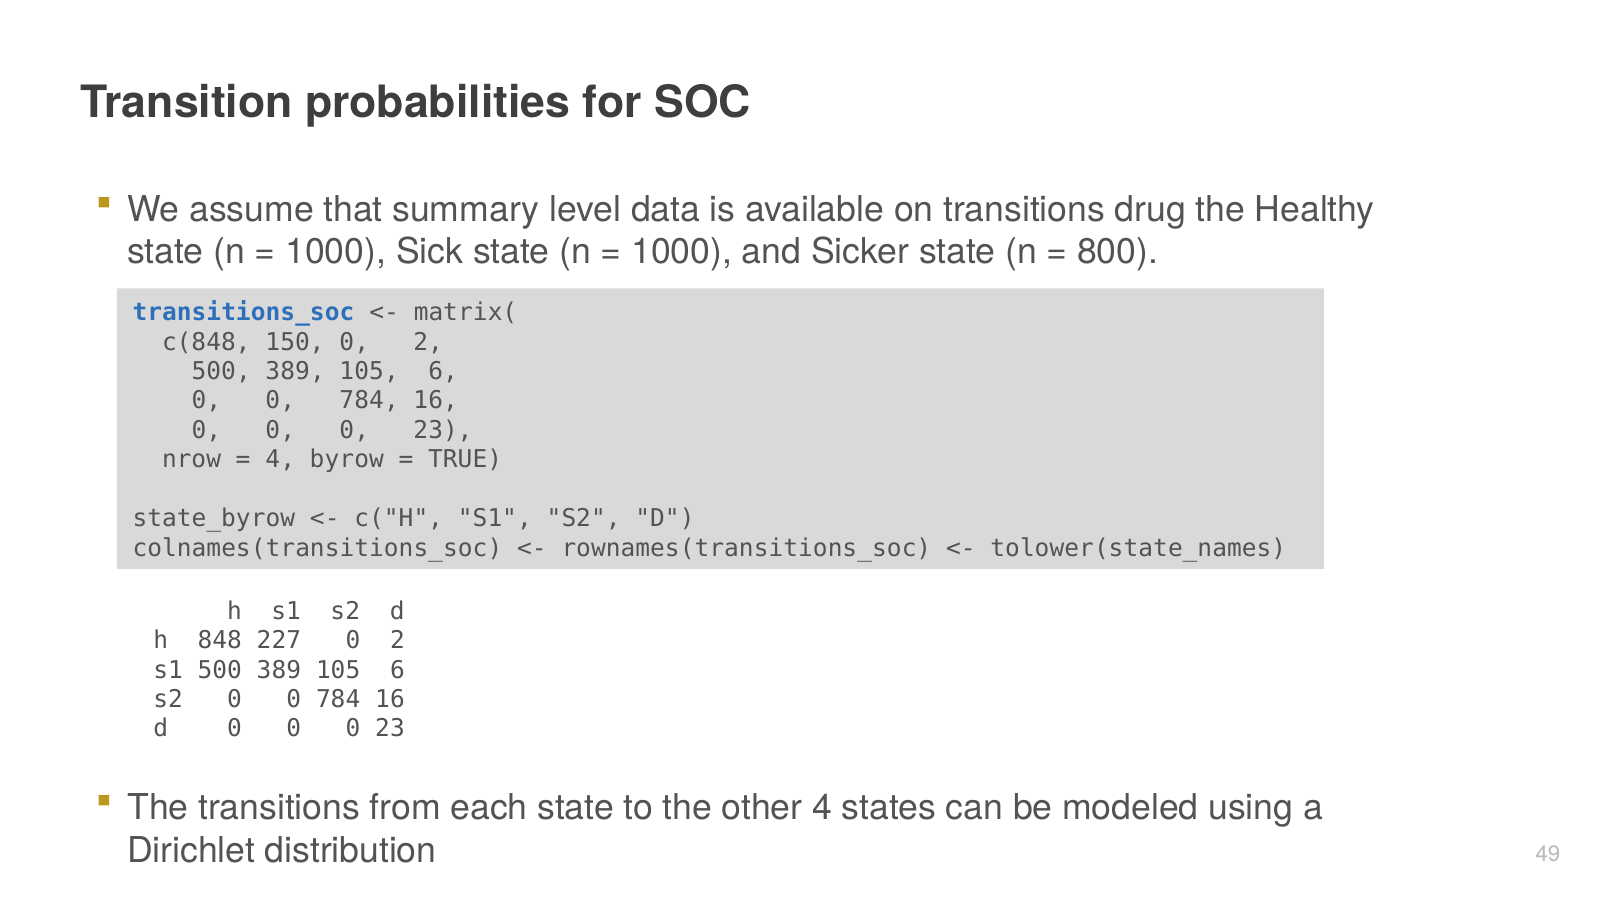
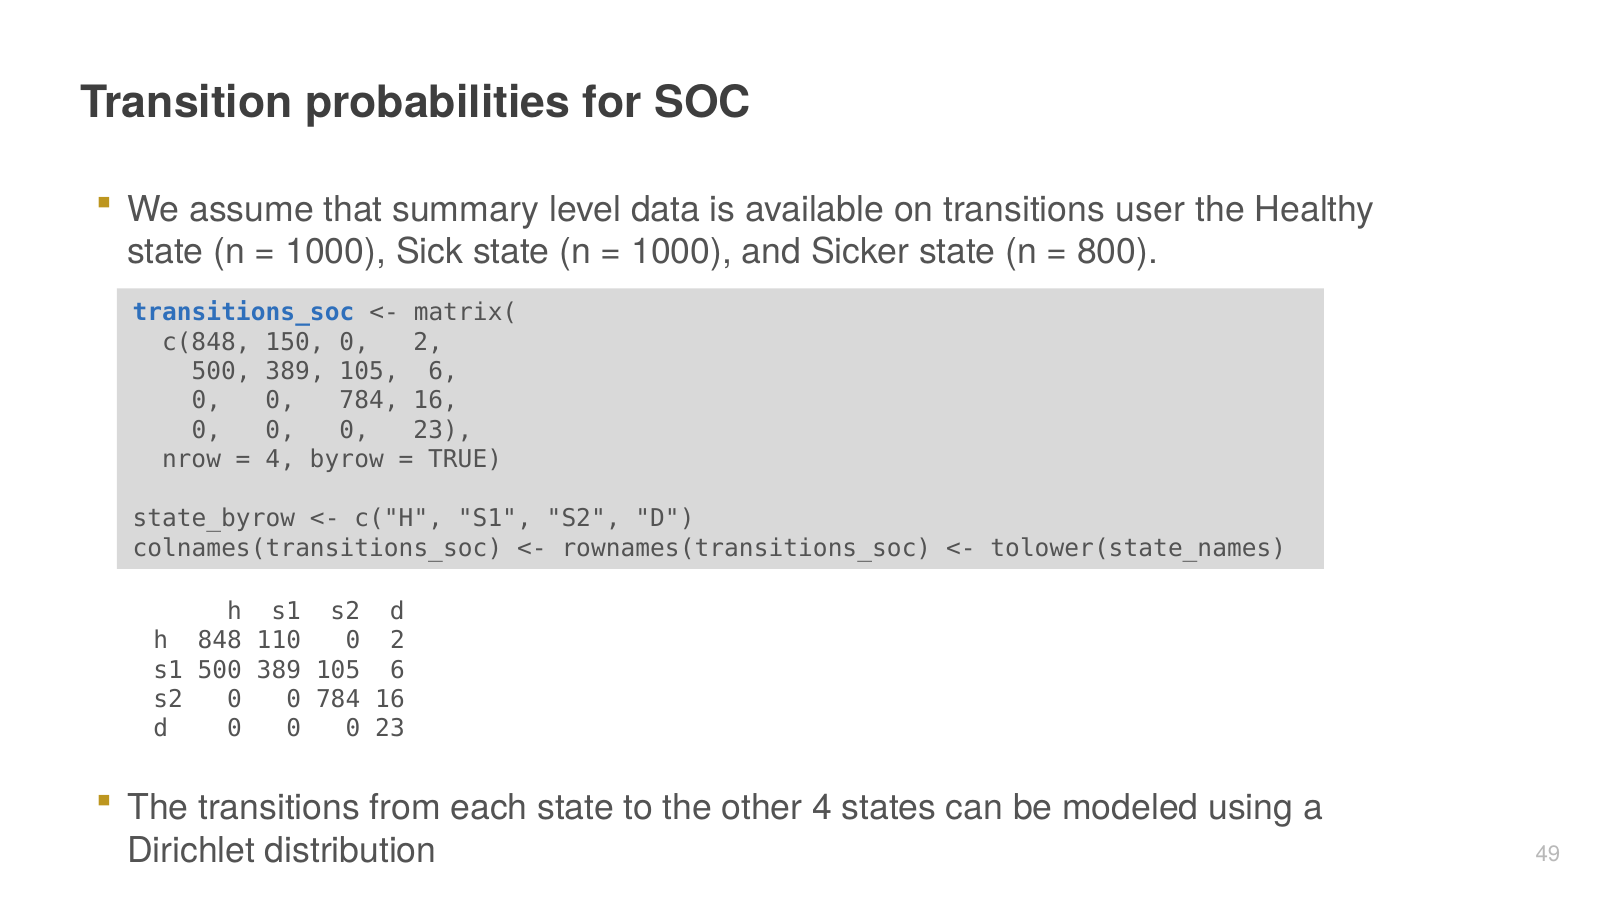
drug: drug -> user (1150, 210)
227: 227 -> 110 (279, 641)
